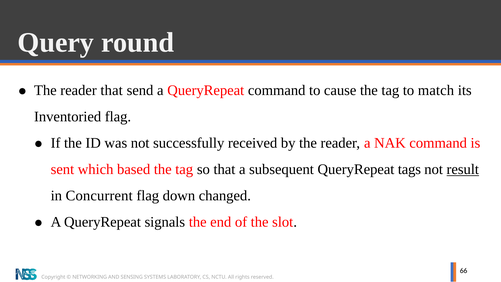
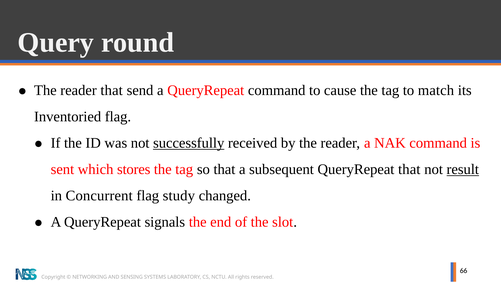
successfully underline: none -> present (189, 143)
based: based -> stores (134, 169)
QueryRepeat tags: tags -> that (409, 169)
down: down -> study (179, 196)
